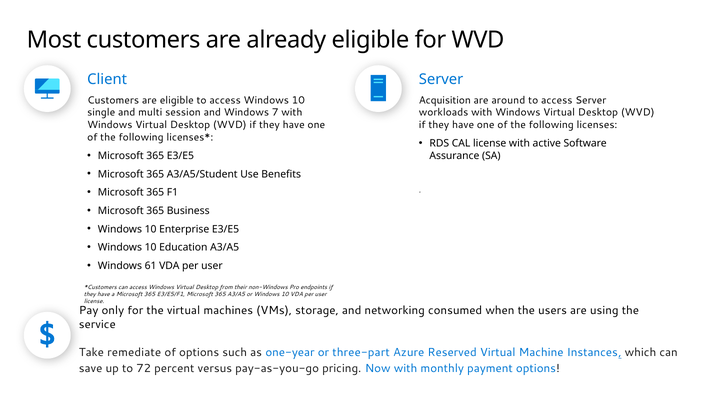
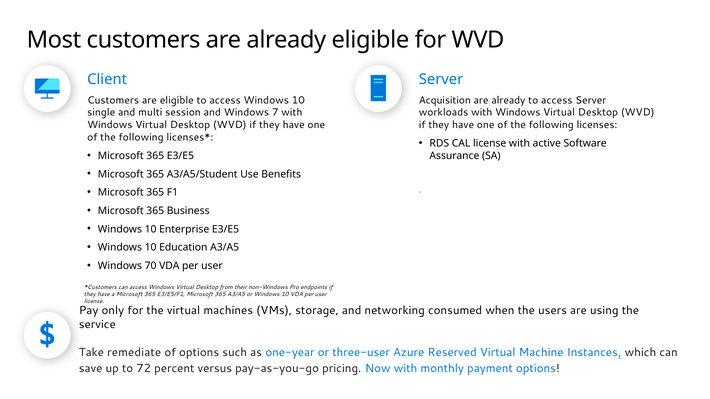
around: around -> already (508, 100)
61: 61 -> 70 (151, 266)
three-part: three-part -> three-user (361, 353)
